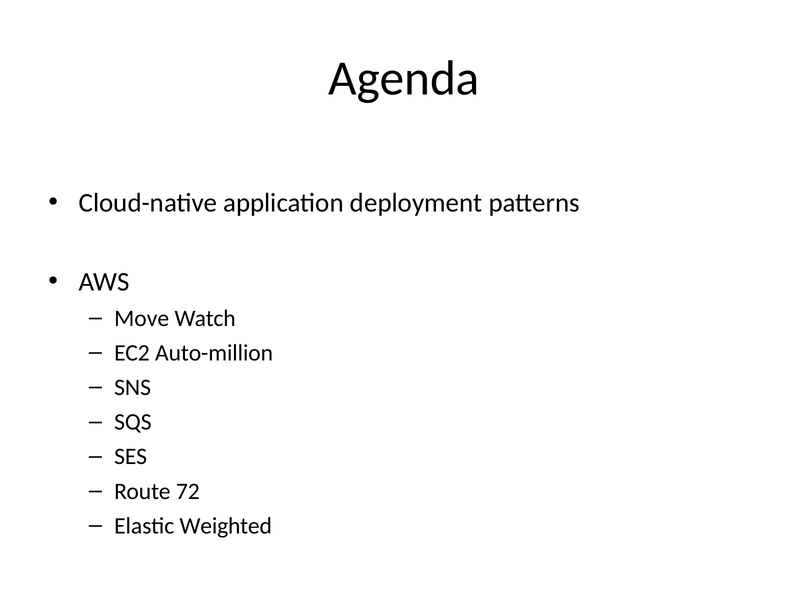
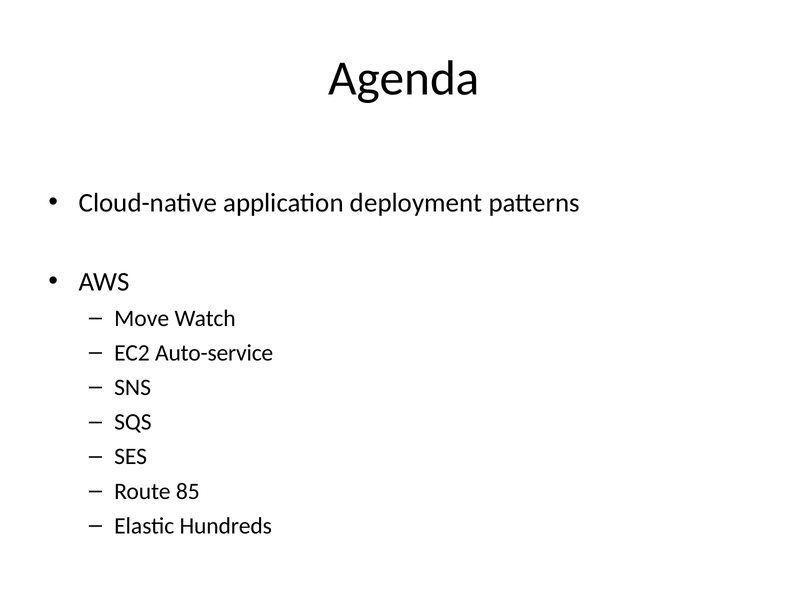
Auto-million: Auto-million -> Auto-service (214, 353)
72: 72 -> 85 (188, 491)
Weighted: Weighted -> Hundreds (226, 526)
